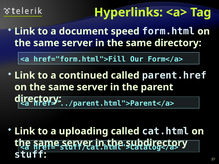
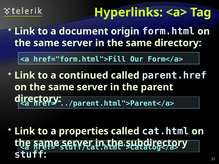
speed: speed -> origin (125, 31)
uploading: uploading -> properties (84, 131)
